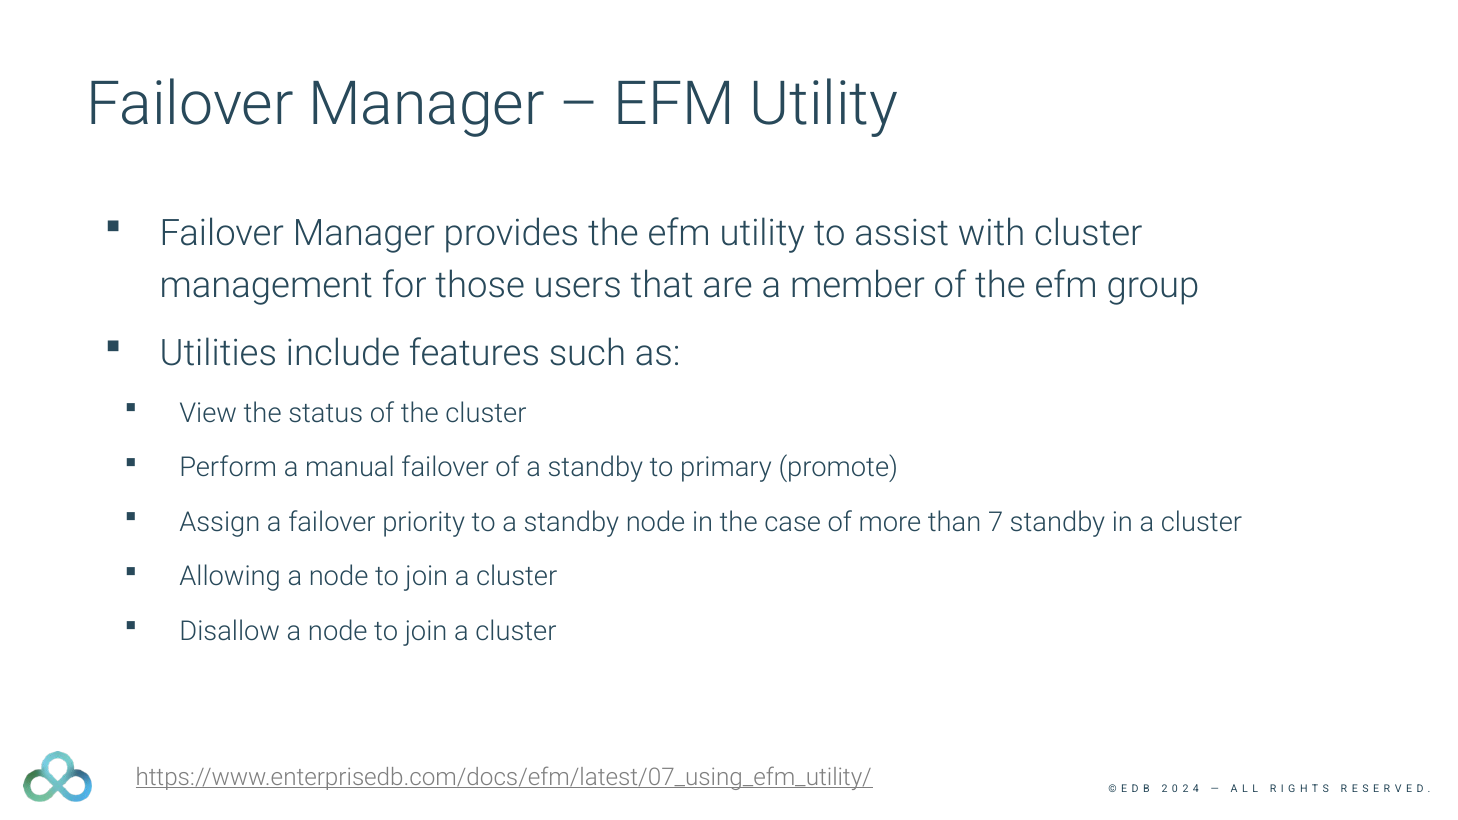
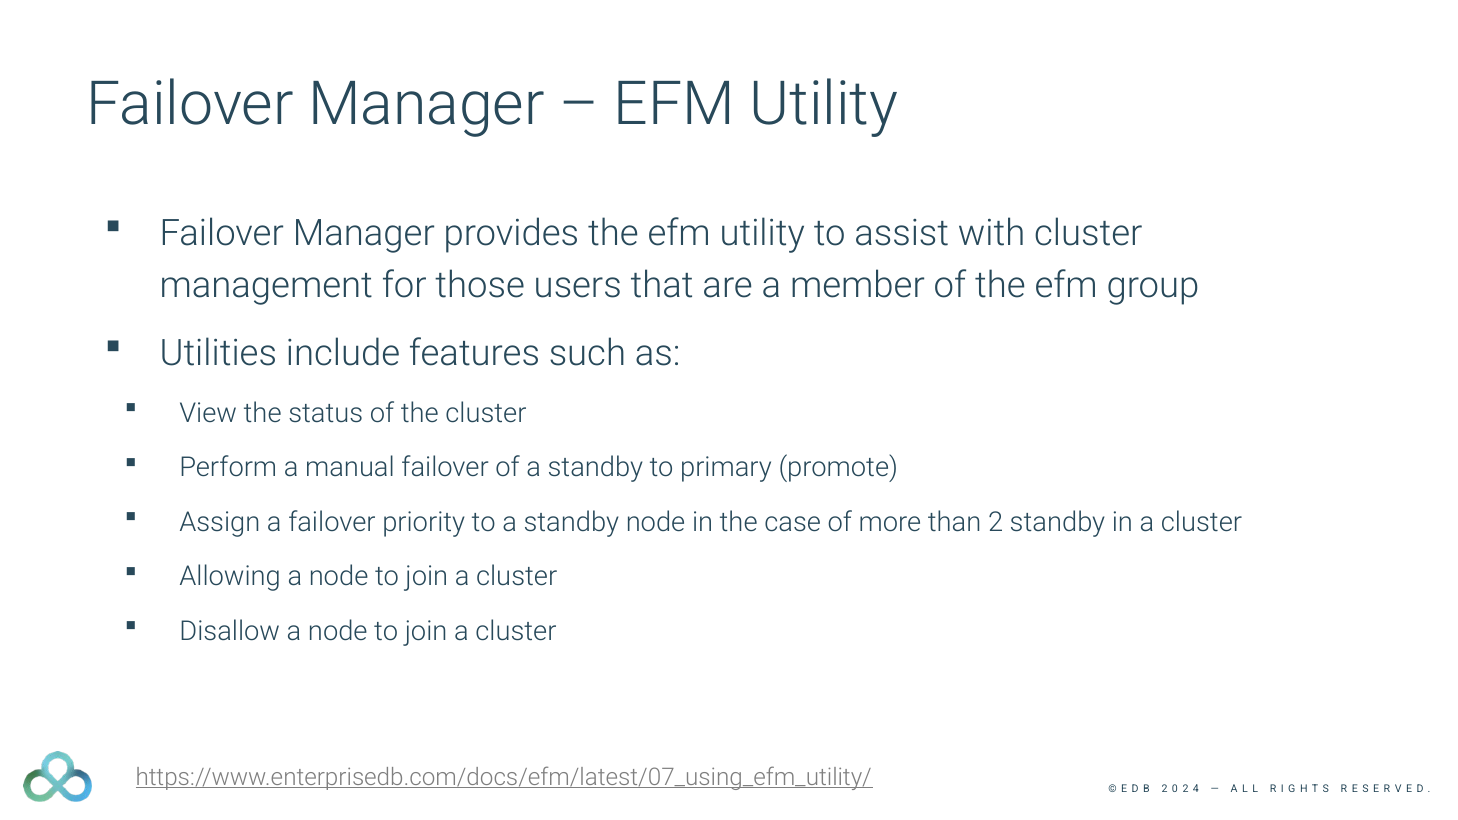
than 7: 7 -> 2 (996, 522)
